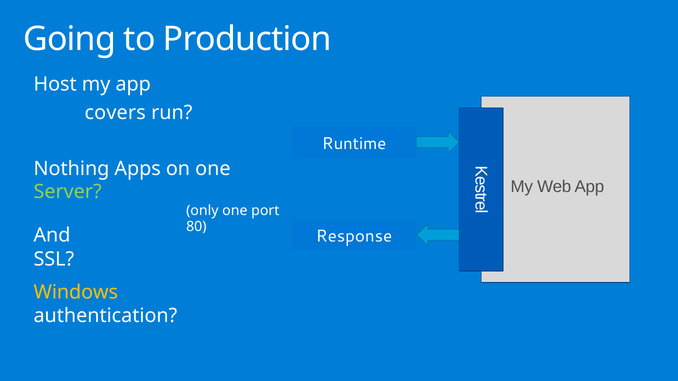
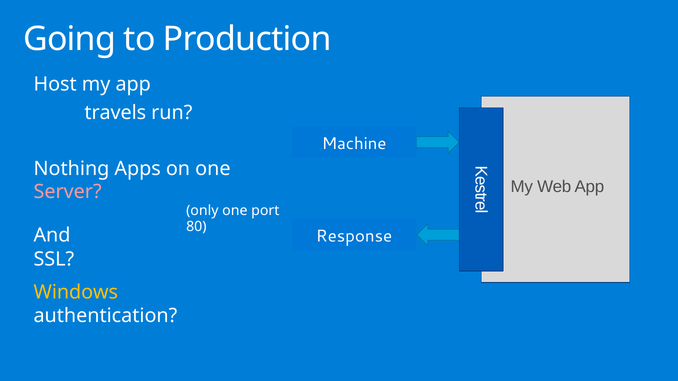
covers: covers -> travels (115, 113)
Runtime: Runtime -> Machine (354, 144)
Server colour: light green -> pink (68, 192)
